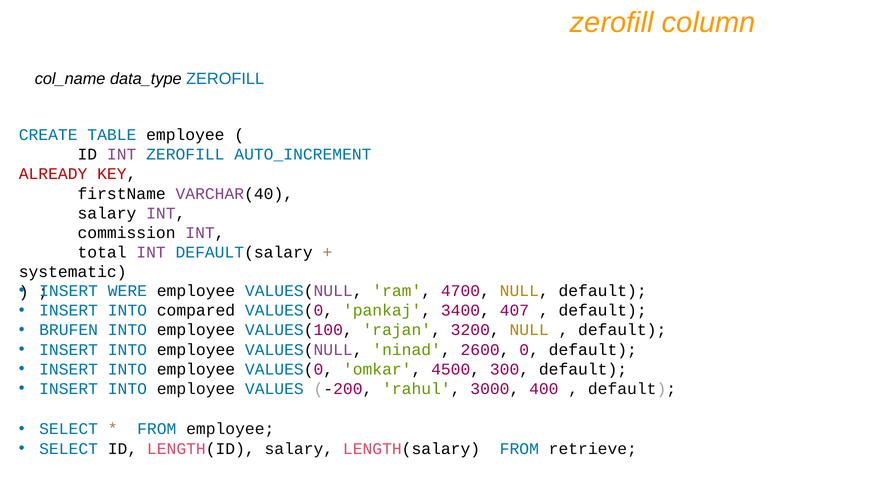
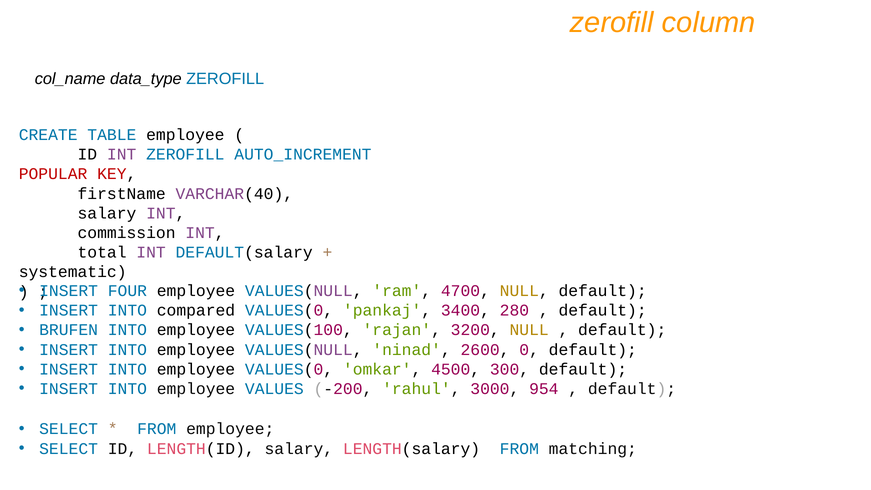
ALREADY: ALREADY -> POPULAR (53, 174)
WERE: WERE -> FOUR (127, 291)
407: 407 -> 280 (514, 310)
400: 400 -> 954 (544, 389)
retrieve: retrieve -> matching (593, 449)
